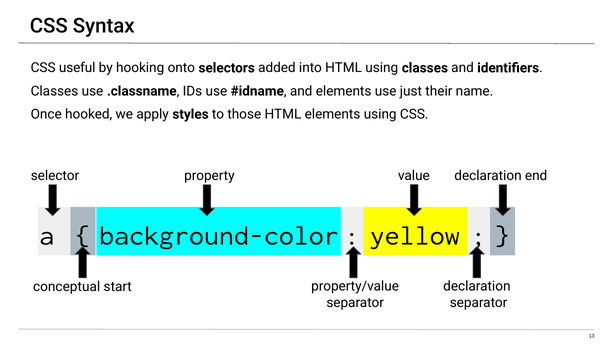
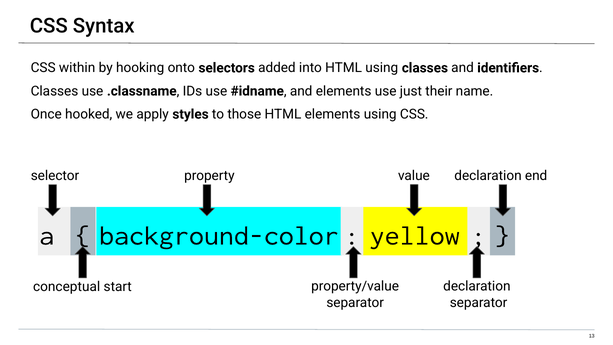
useful: useful -> within (77, 68)
